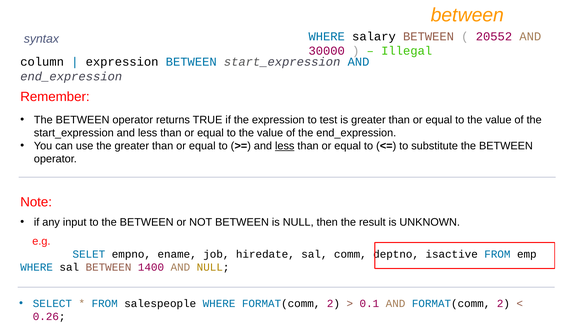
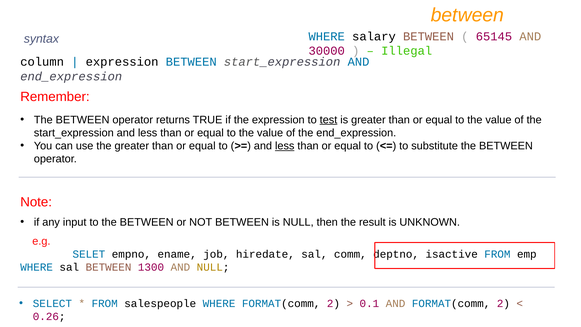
20552: 20552 -> 65145 (494, 36)
test underline: none -> present (329, 120)
1400: 1400 -> 1300 (151, 267)
